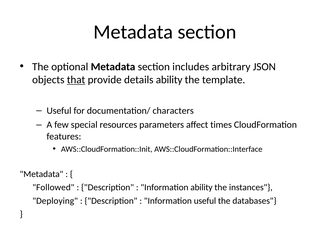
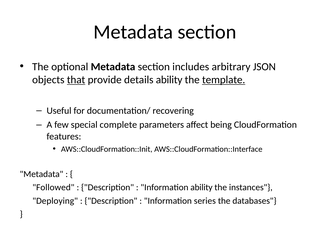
template underline: none -> present (224, 80)
characters: characters -> recovering (173, 111)
resources: resources -> complete (118, 125)
times: times -> being (221, 125)
Information useful: useful -> series (205, 201)
